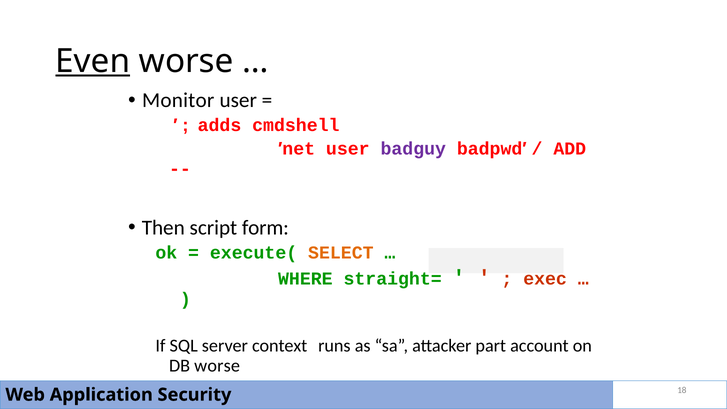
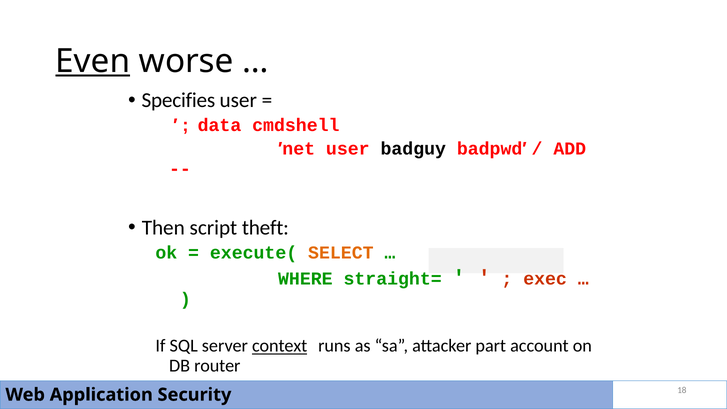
Monitor: Monitor -> Specifies (178, 100)
adds: adds -> data (219, 125)
badguy colour: purple -> black (413, 149)
form: form -> theft (265, 228)
context underline: none -> present (280, 346)
DB worse: worse -> router (217, 366)
